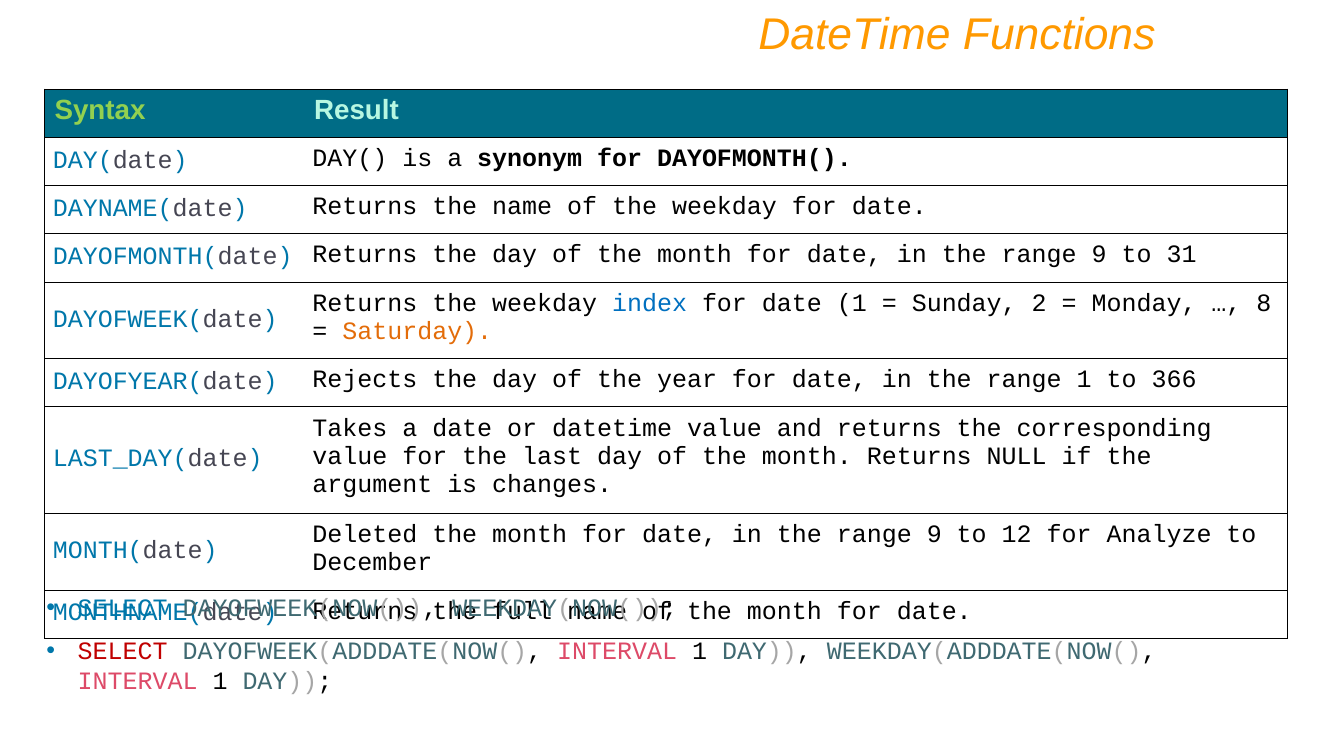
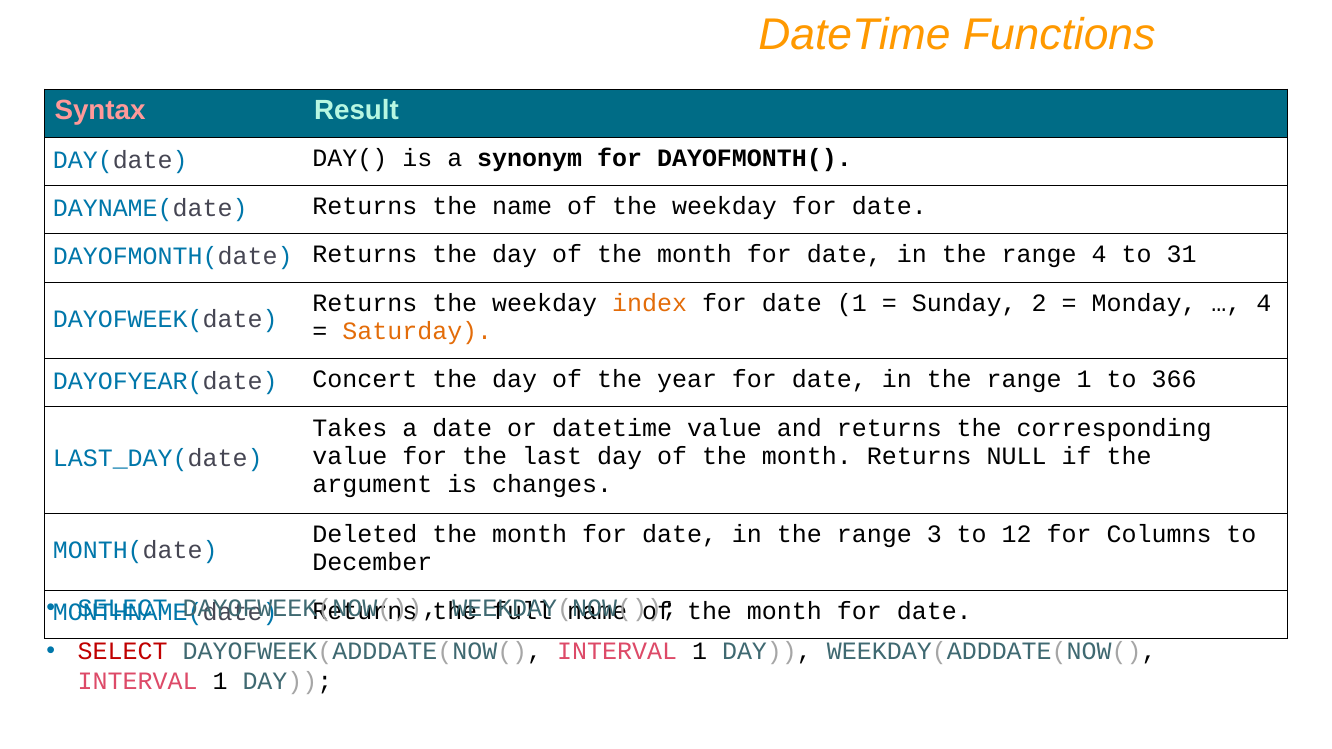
Syntax colour: light green -> pink (100, 110)
9: 9 -> 4 (1099, 255)
index colour: blue -> orange (650, 303)
8: 8 -> 4 (1264, 303)
Rejects: Rejects -> Concert (365, 380)
9: 9 -> 3 (934, 534)
Analyze: Analyze -> Columns (1159, 534)
